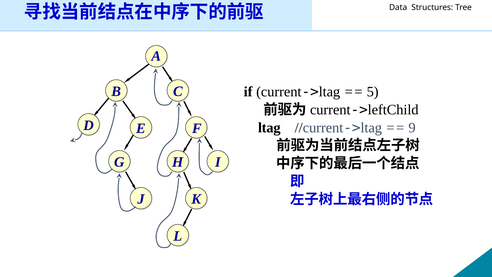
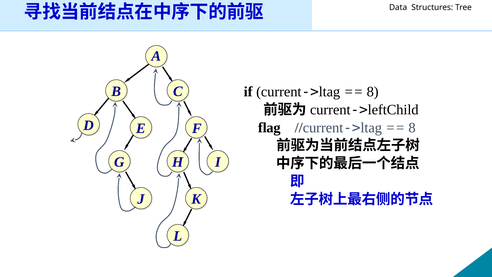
5: 5 -> 8 (373, 92)
ltag: ltag -> flag (269, 127)
9: 9 -> 8 (412, 127)
